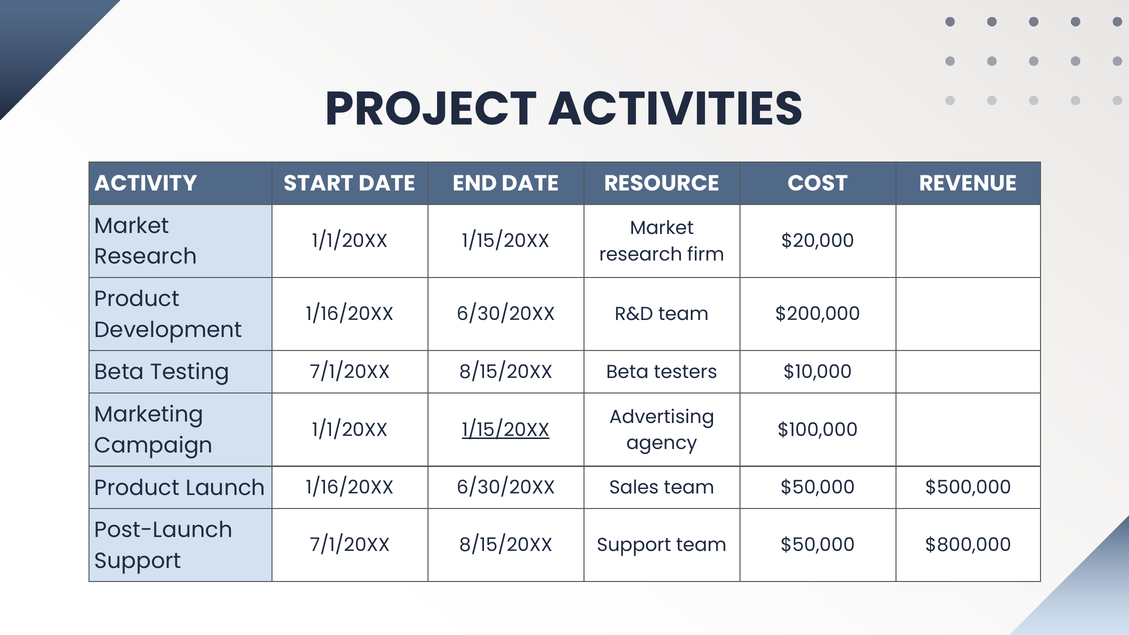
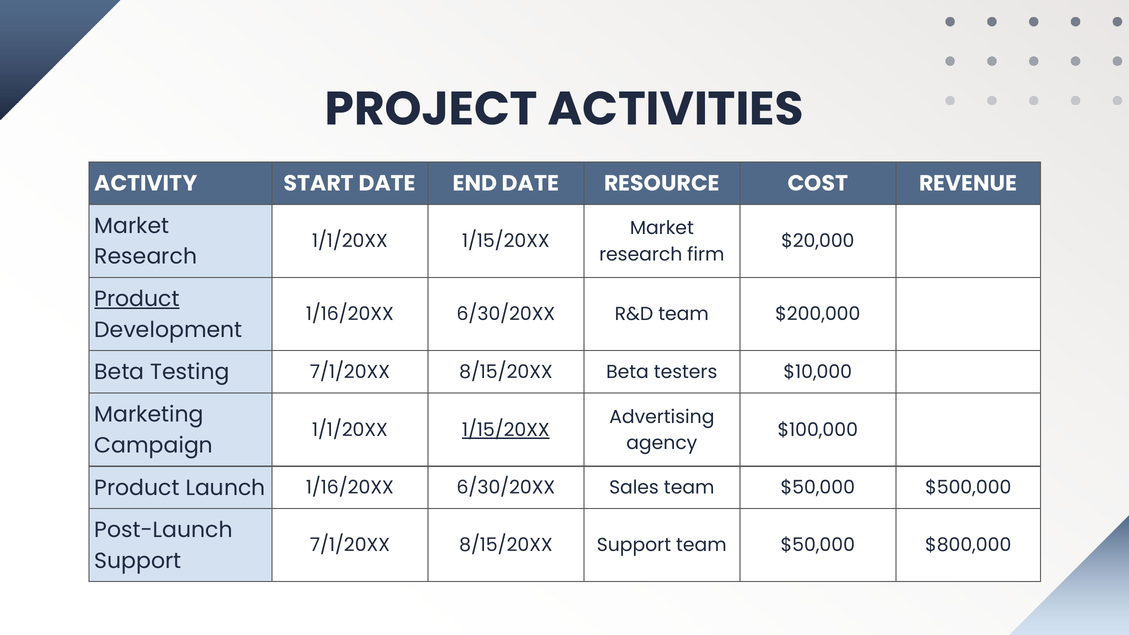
Product underline: none -> present (137, 299)
